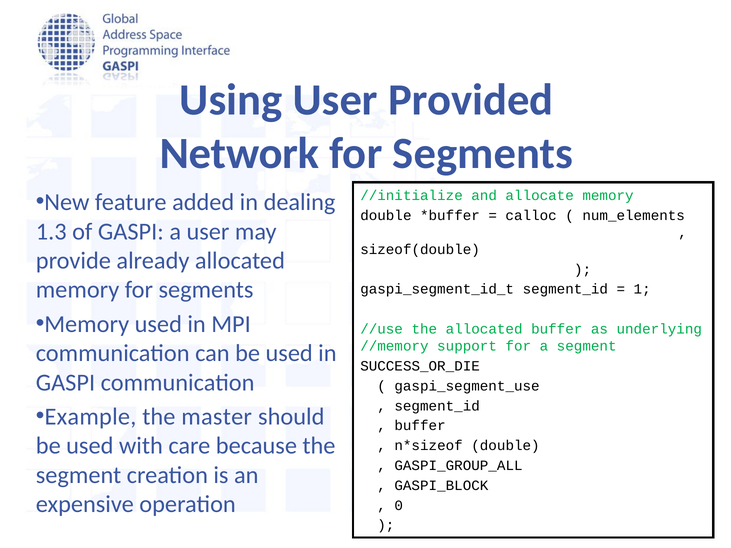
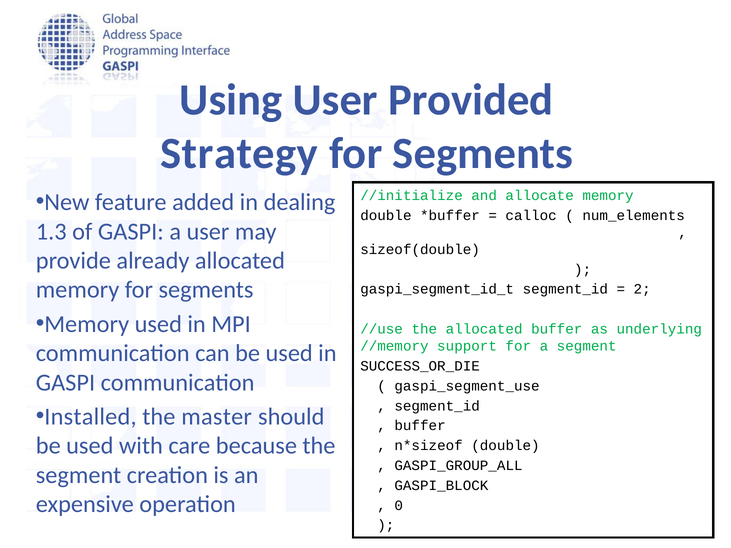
Network: Network -> Strategy (239, 154)
1: 1 -> 2 (642, 289)
Example: Example -> Installed (90, 417)
